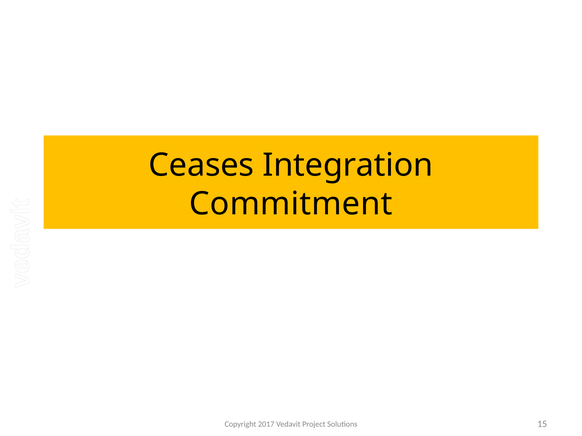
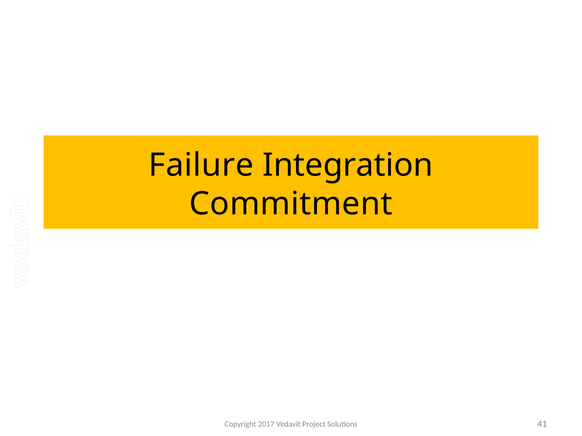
Ceases: Ceases -> Failure (201, 165)
15: 15 -> 41 (542, 425)
